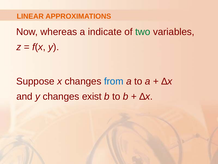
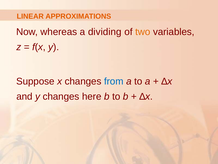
indicate: indicate -> dividing (105, 32)
two colour: green -> orange (143, 32)
exist: exist -> here (92, 96)
